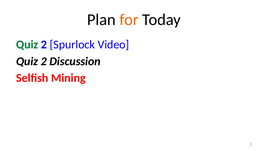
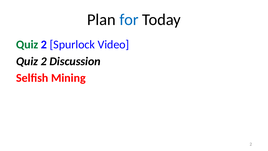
for colour: orange -> blue (129, 20)
